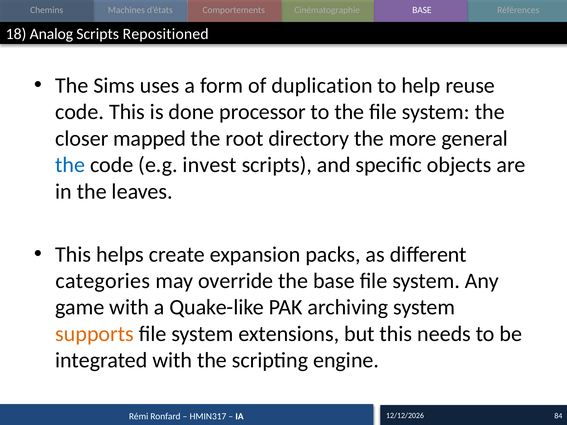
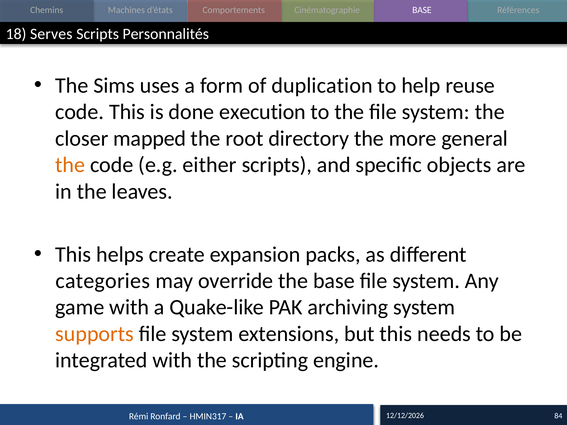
Analog: Analog -> Serves (51, 34)
Repositioned: Repositioned -> Personnalités (166, 34)
processor: processor -> execution (263, 112)
the colour: blue -> orange (70, 165)
invest: invest -> either (210, 165)
